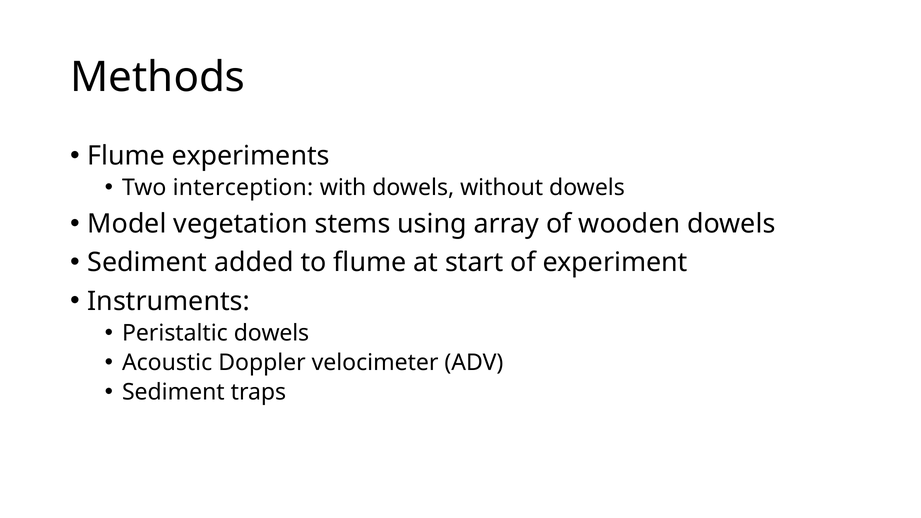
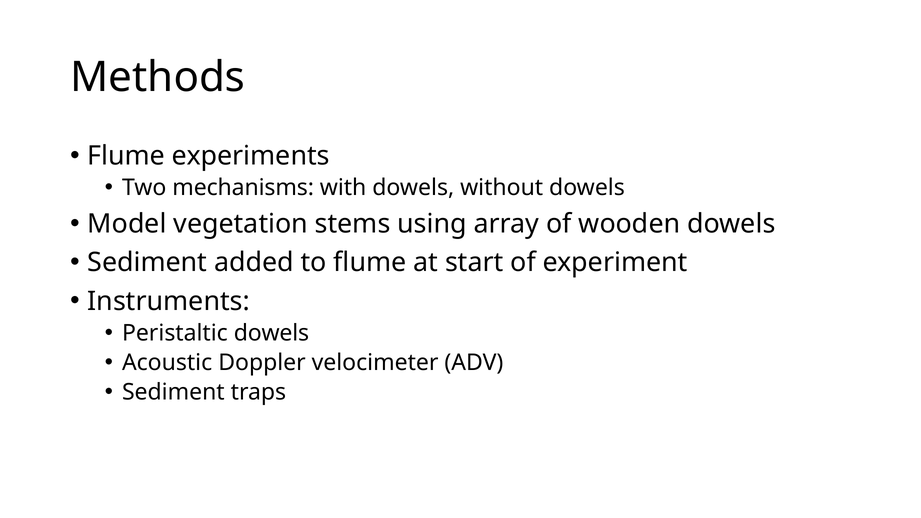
interception: interception -> mechanisms (243, 187)
